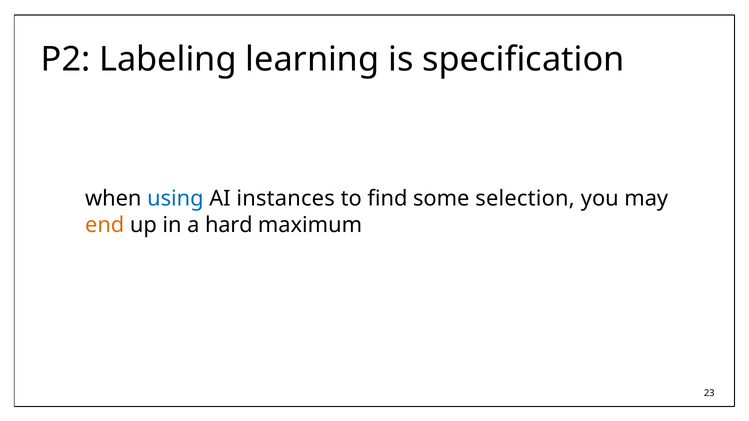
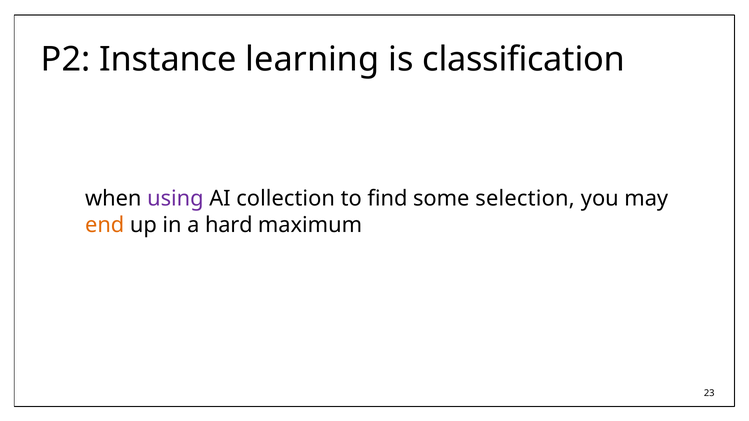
Labeling: Labeling -> Instance (168, 60)
specification: specification -> classification (524, 60)
using colour: blue -> purple (175, 199)
instances: instances -> collection (286, 199)
